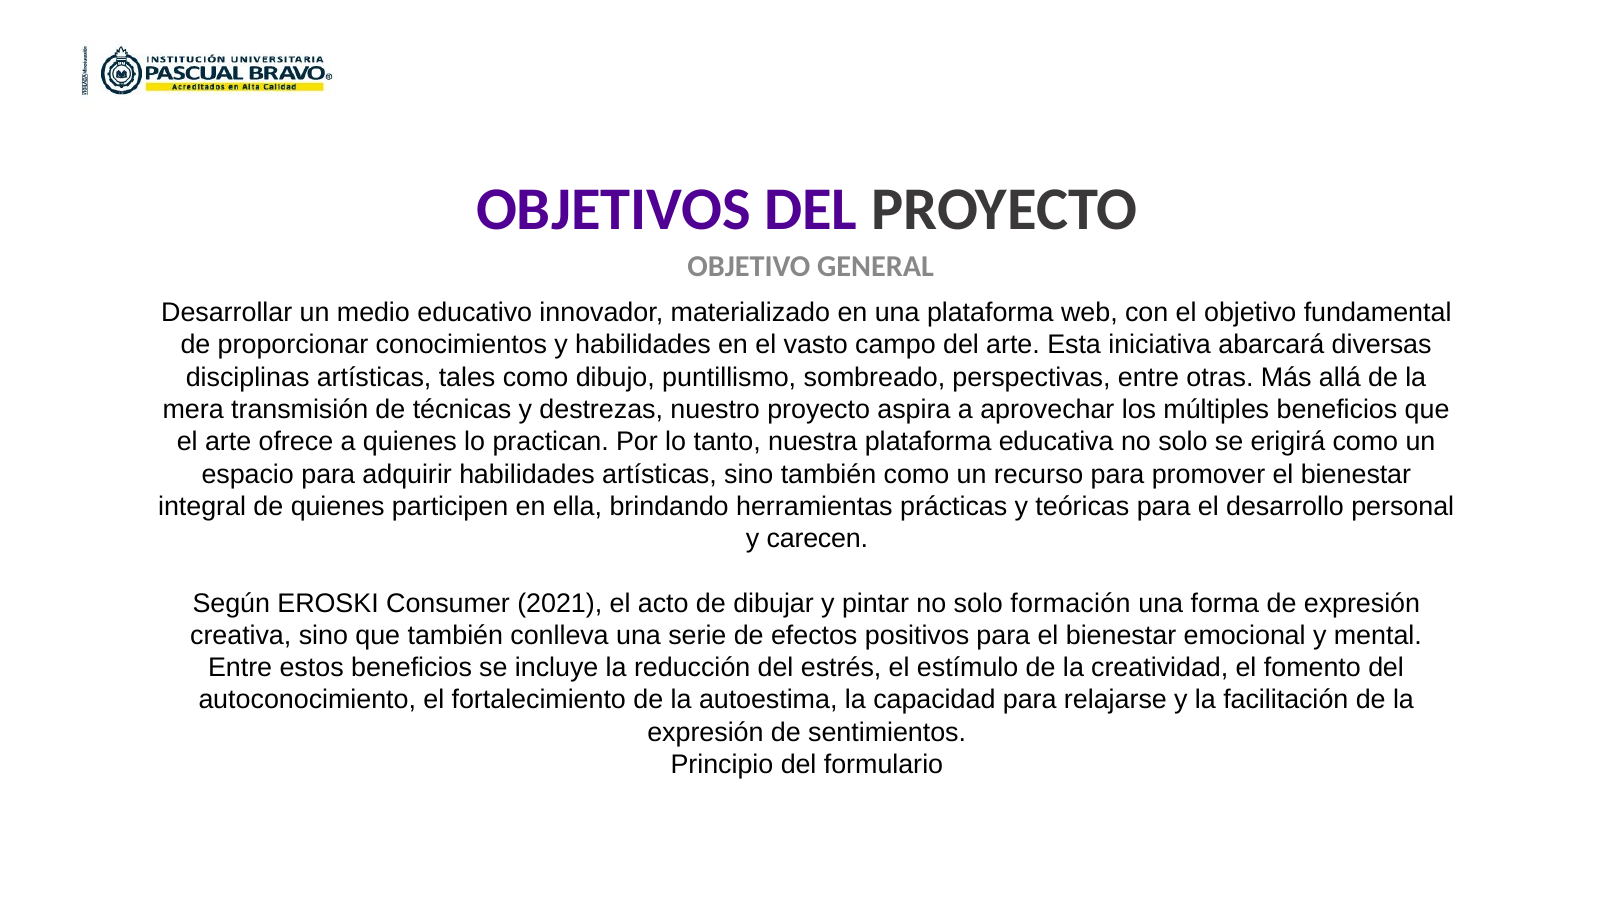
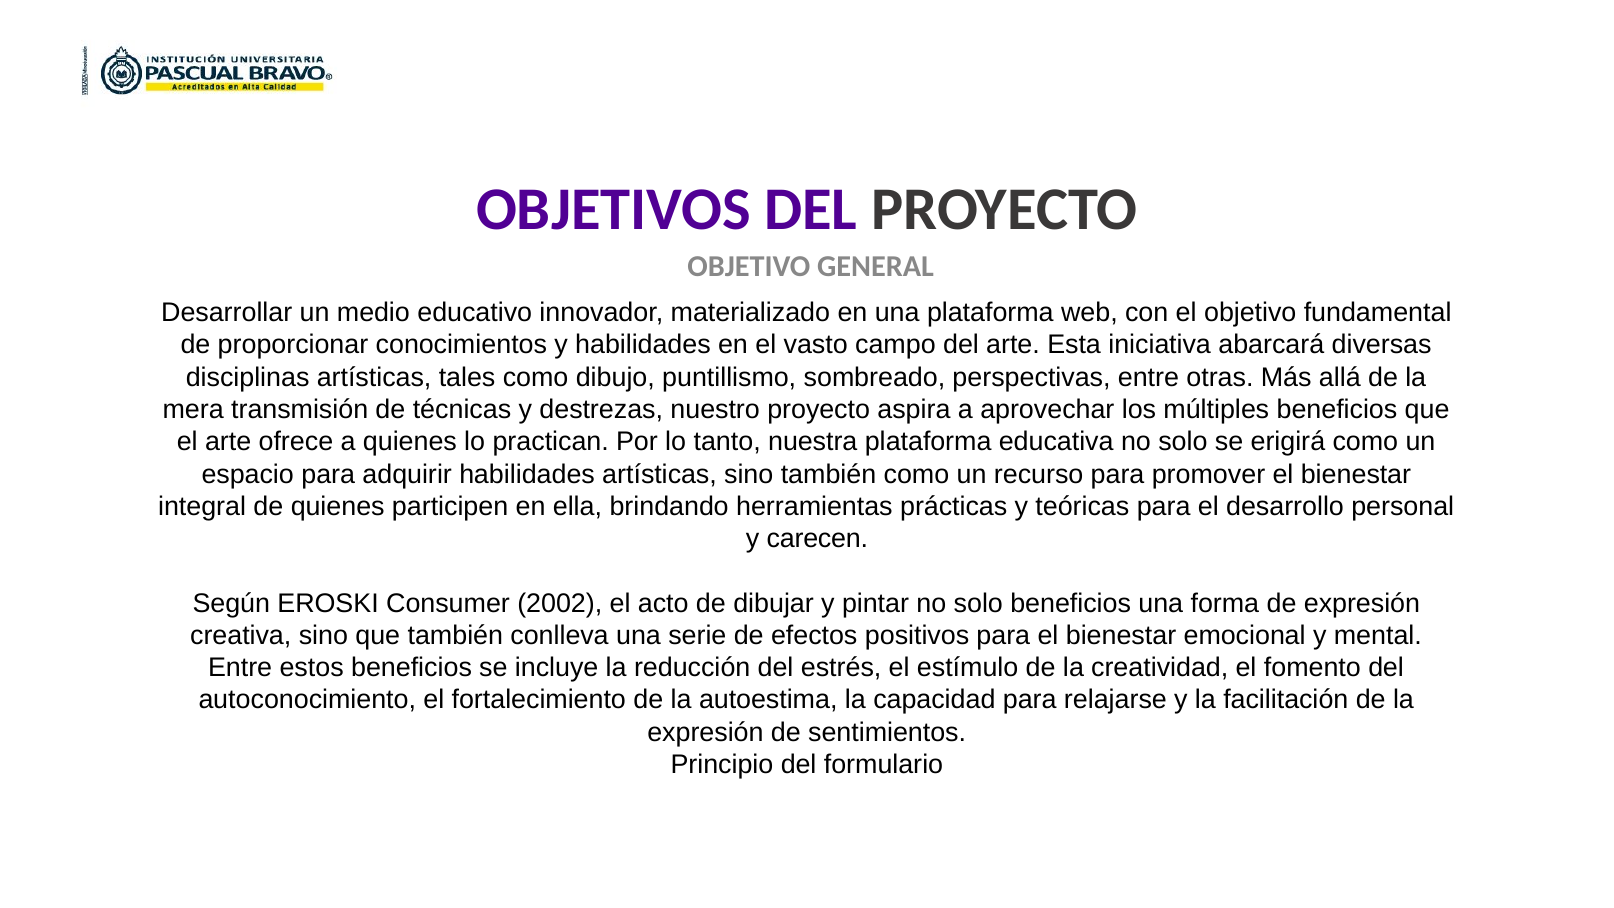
2021: 2021 -> 2002 (560, 603)
solo formación: formación -> beneficios (1071, 603)
